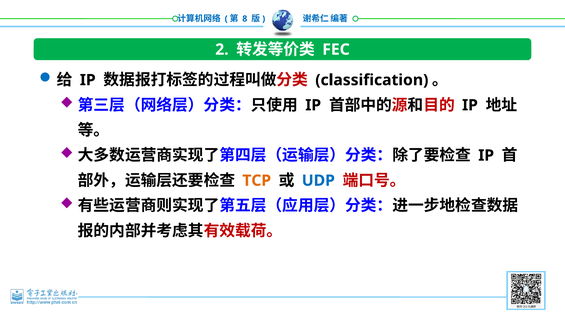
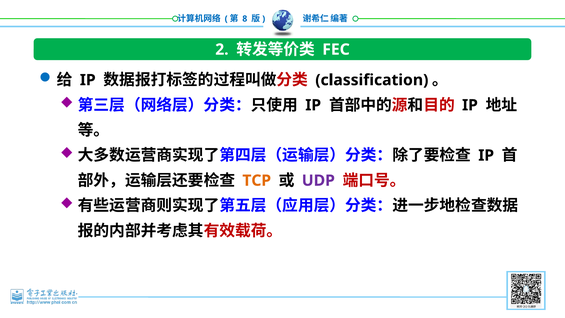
UDP colour: blue -> purple (318, 180)
